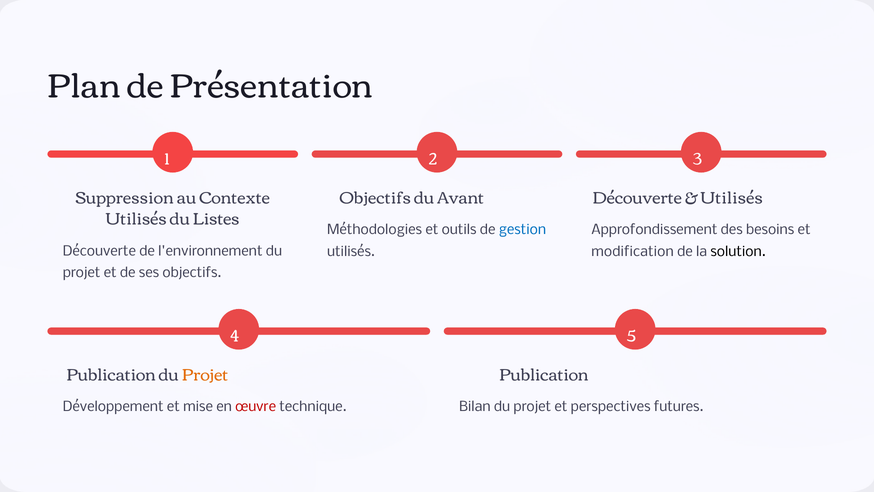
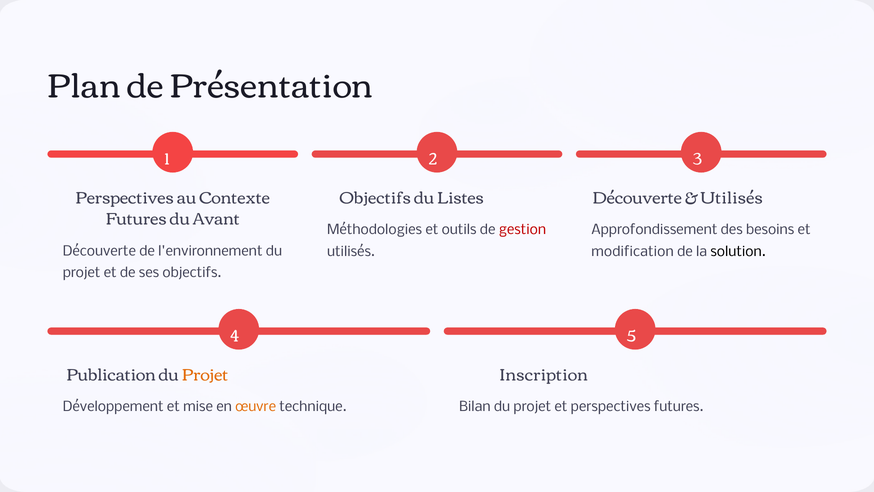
Avant: Avant -> Listes (461, 198)
Suppression: Suppression -> Perspectives (125, 198)
Utilisés: Utilisés -> Futures (136, 219)
Listes: Listes -> Avant (216, 219)
gestion colour: blue -> red (522, 230)
Publication: Publication -> Inscription (544, 375)
œuvre colour: red -> orange (256, 407)
